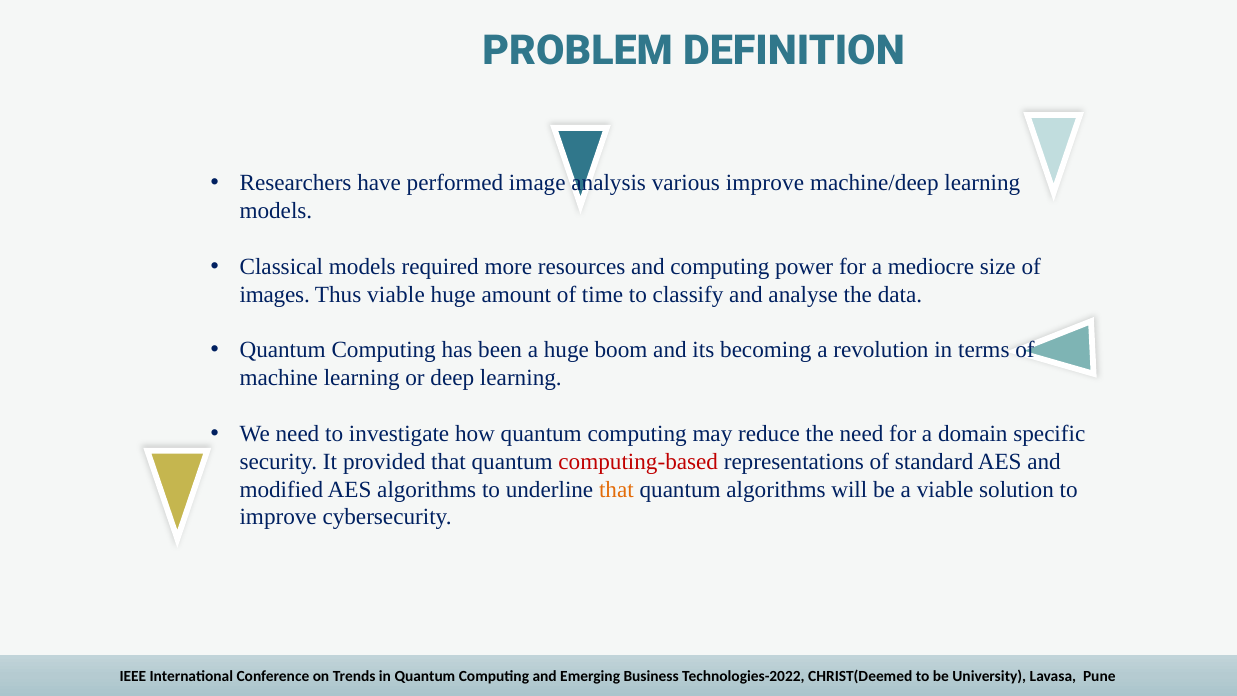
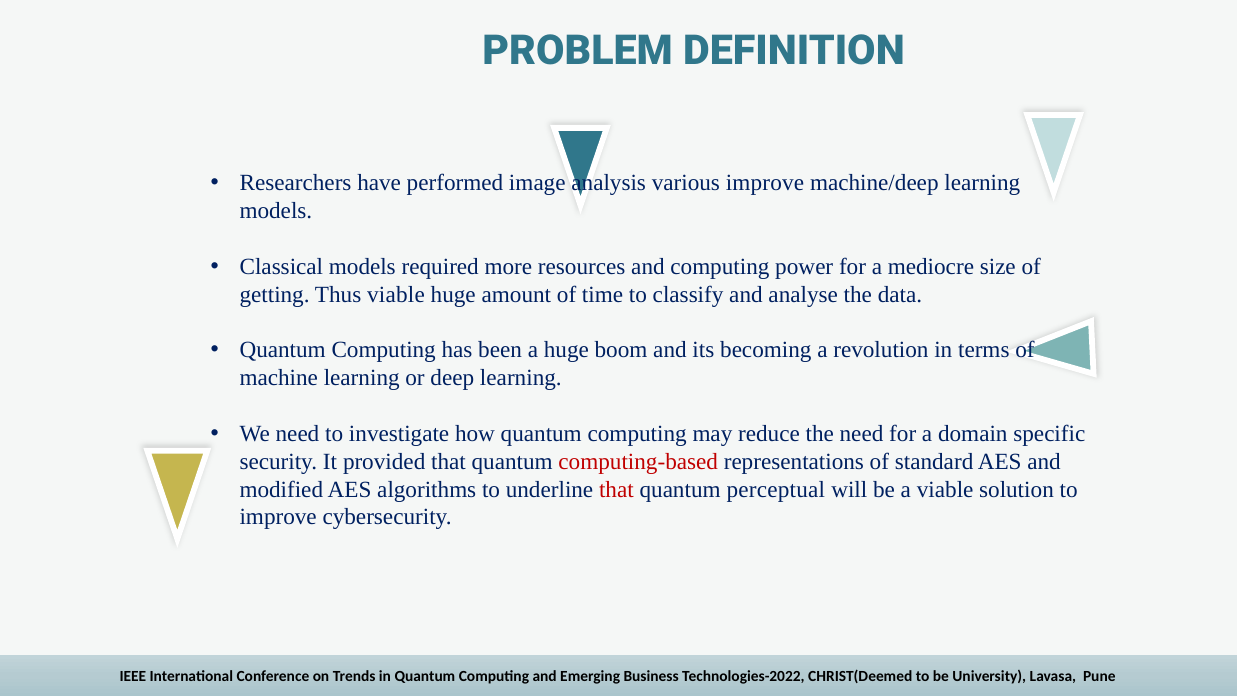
images: images -> getting (275, 294)
that colour: orange -> red (616, 489)
quantum algorithms: algorithms -> perceptual (776, 489)
